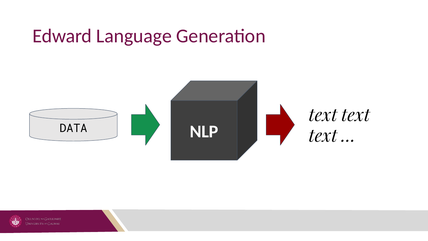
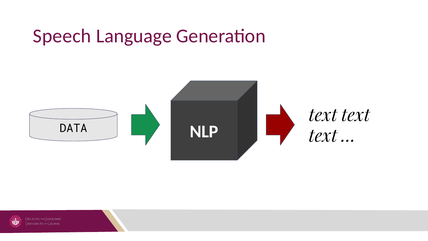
Edward: Edward -> Speech (62, 36)
